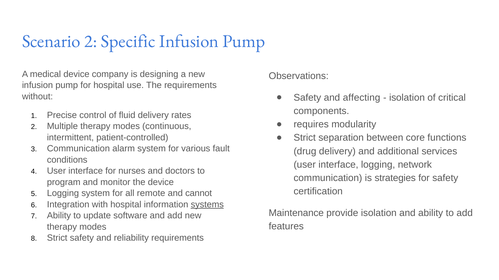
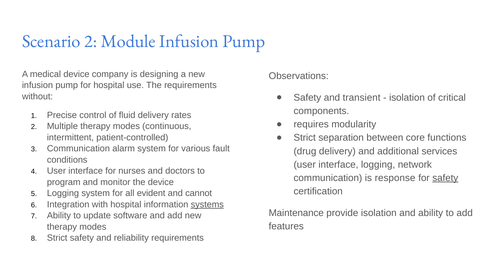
Specific: Specific -> Module (128, 41)
affecting: affecting -> transient (362, 98)
strategies: strategies -> response (395, 178)
safety underline: none -> present (445, 178)
remote: remote -> evident (151, 194)
